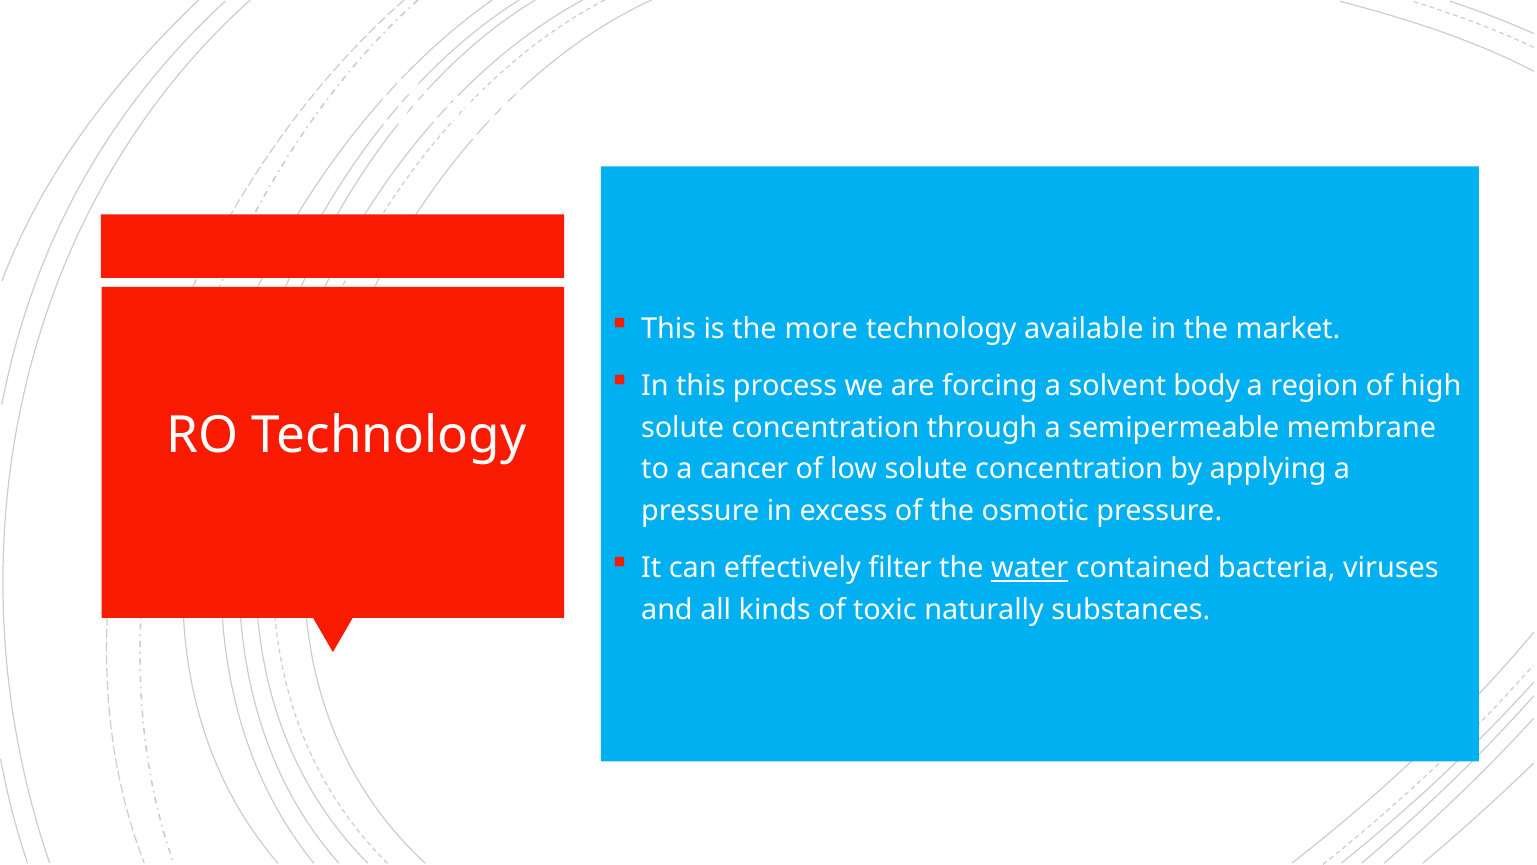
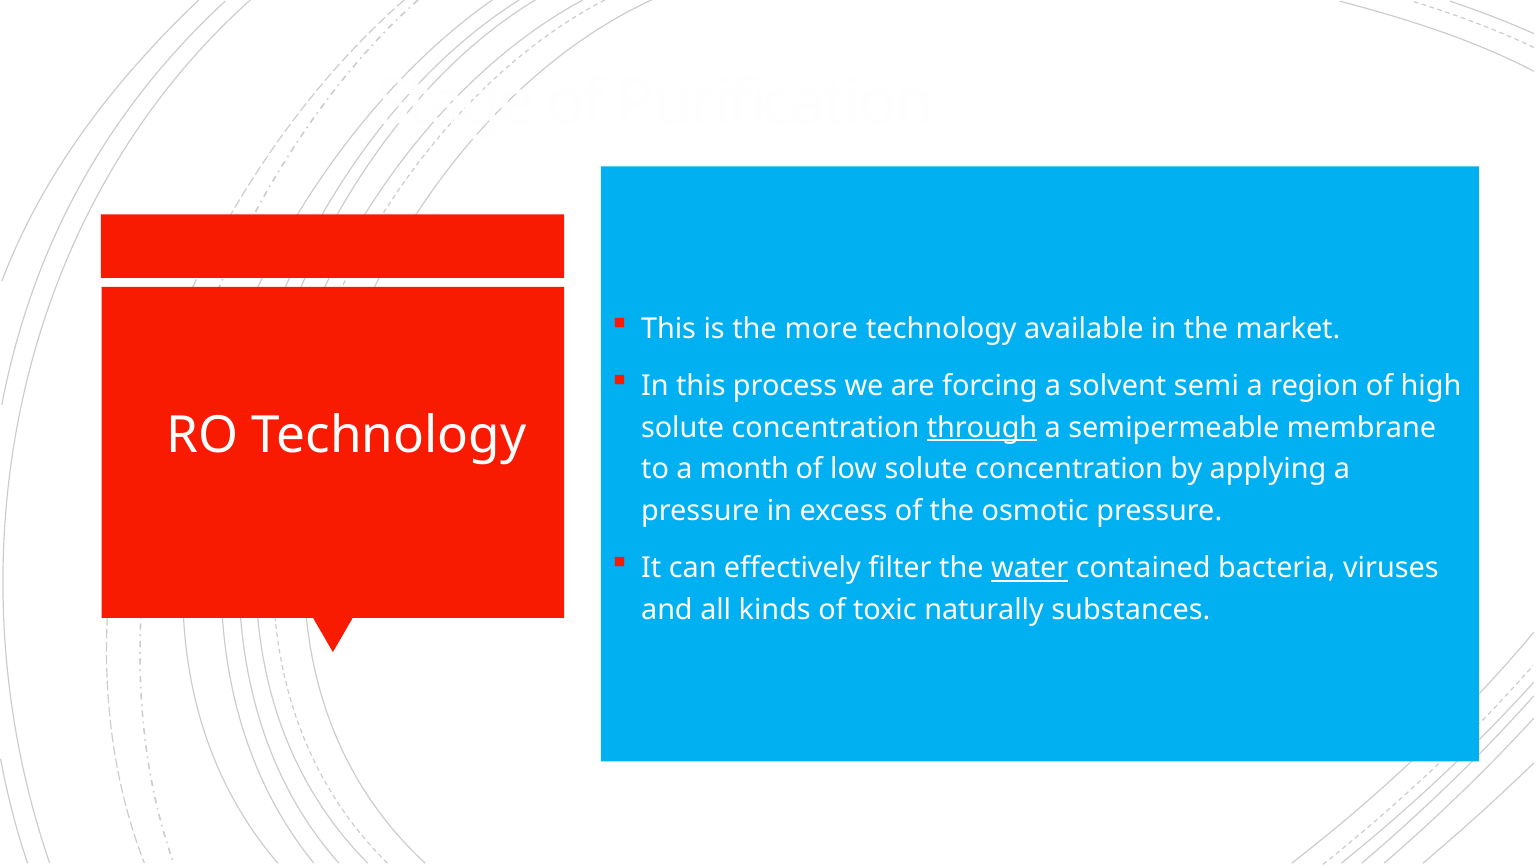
body: body -> semi (1206, 386)
through underline: none -> present (982, 428)
cancer: cancer -> month (744, 469)
